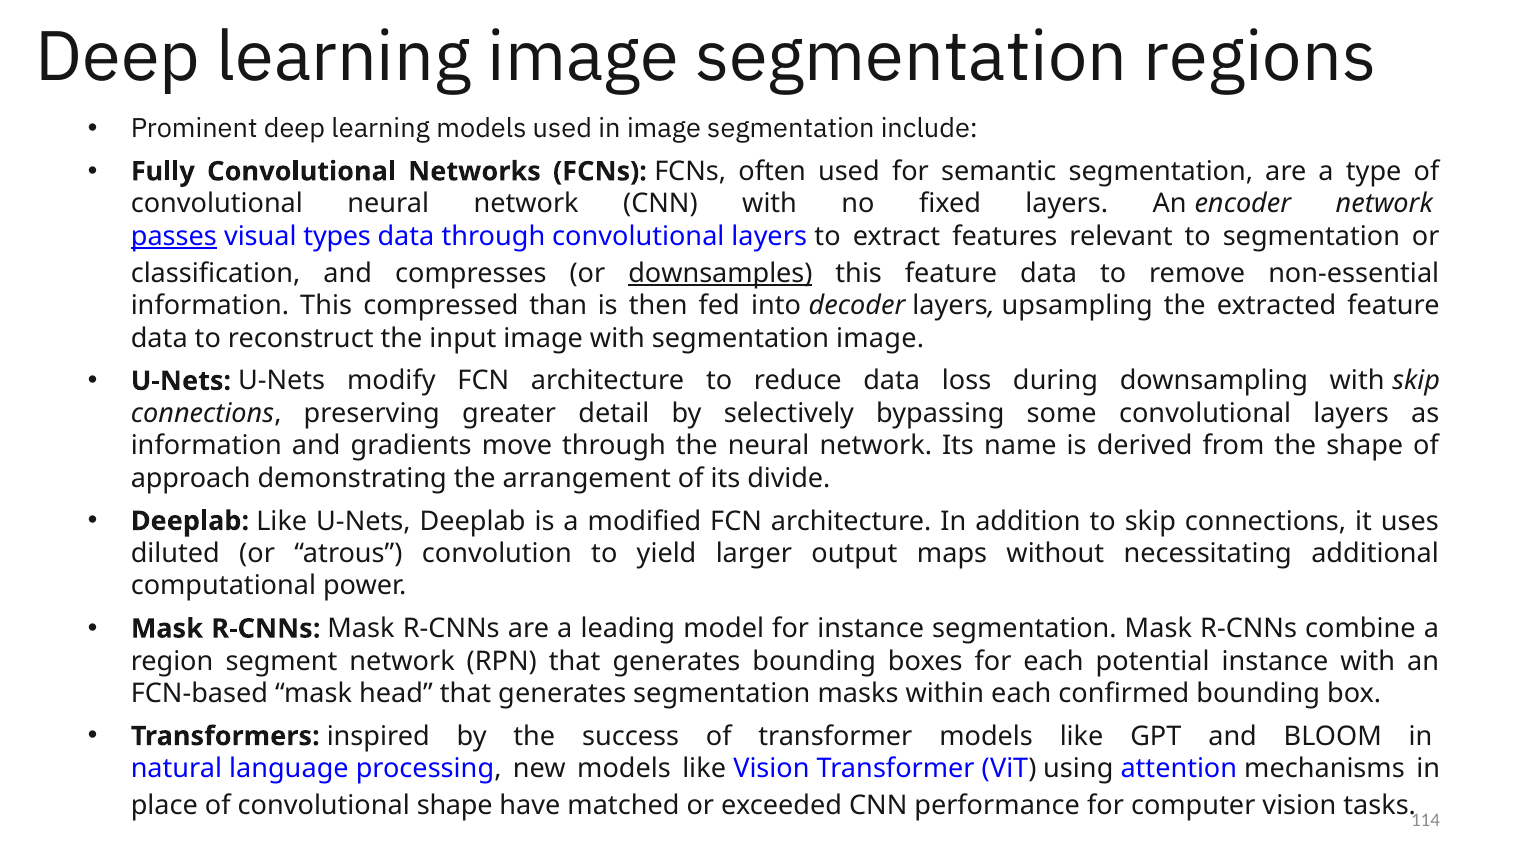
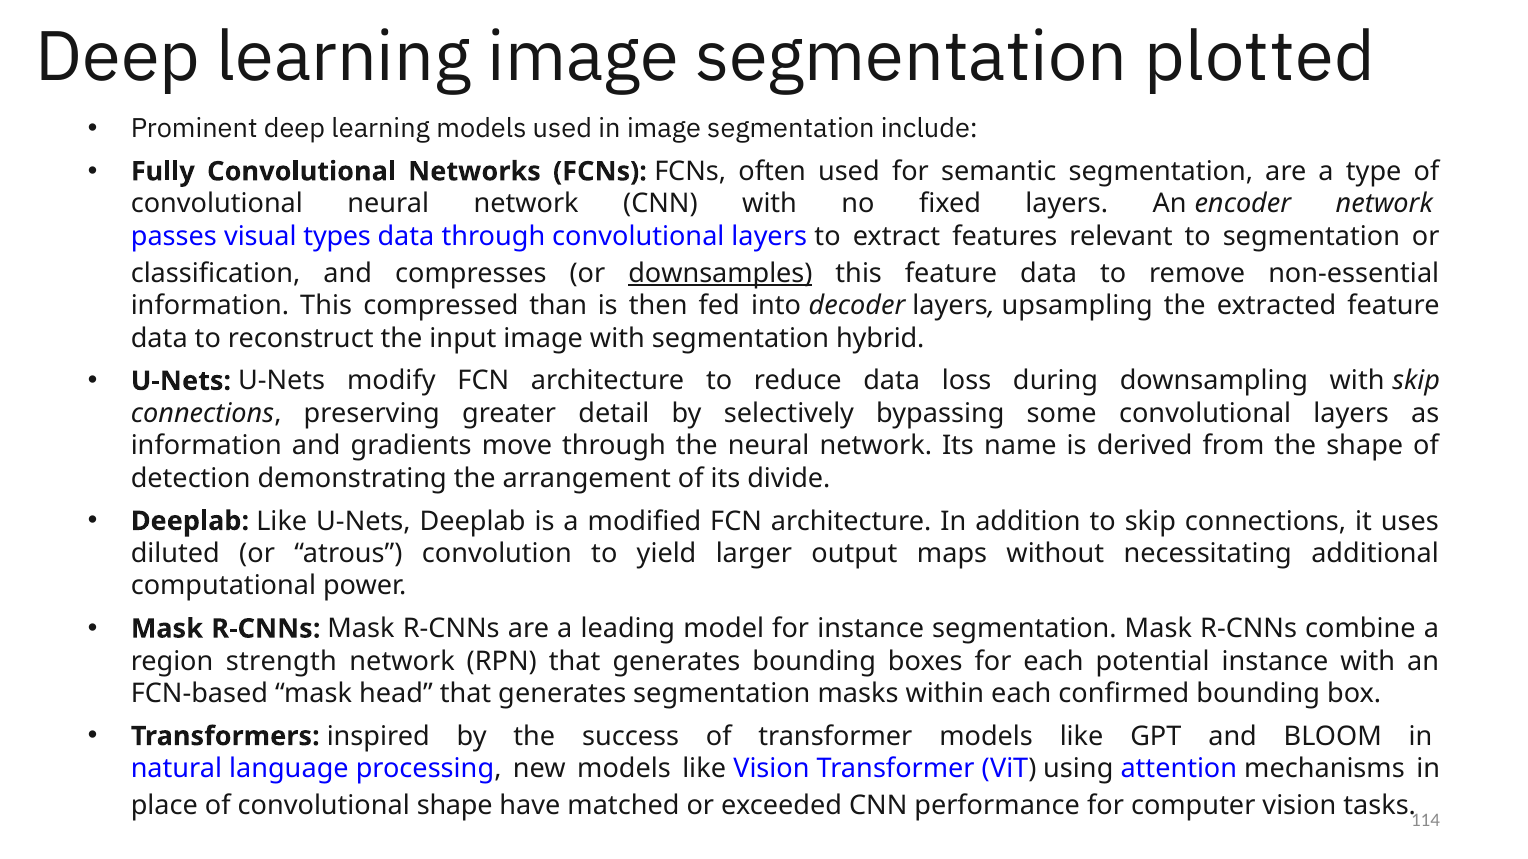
regions: regions -> plotted (1260, 57)
passes underline: present -> none (174, 237)
segmentation image: image -> hybrid (880, 339)
approach: approach -> detection (191, 479)
segment: segment -> strength (281, 662)
